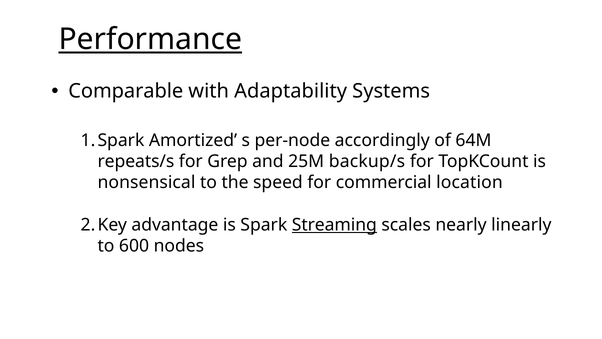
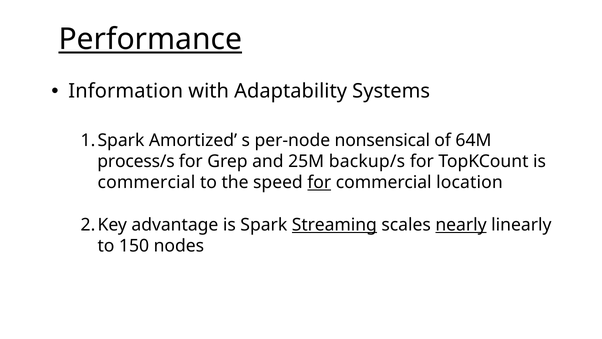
Comparable: Comparable -> Information (126, 91)
accordingly: accordingly -> nonsensical (382, 140)
repeats/s: repeats/s -> process/s (136, 161)
nonsensical: nonsensical -> commercial (146, 182)
for underline: none -> present (319, 182)
nearly underline: none -> present (461, 225)
600: 600 -> 150 (134, 246)
